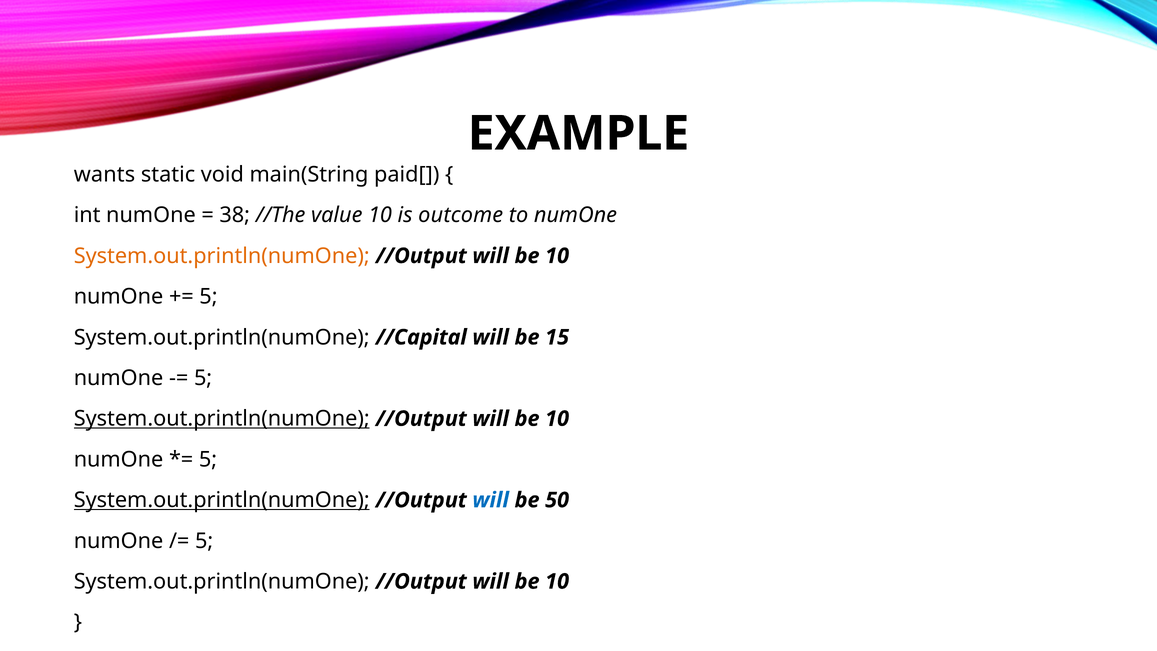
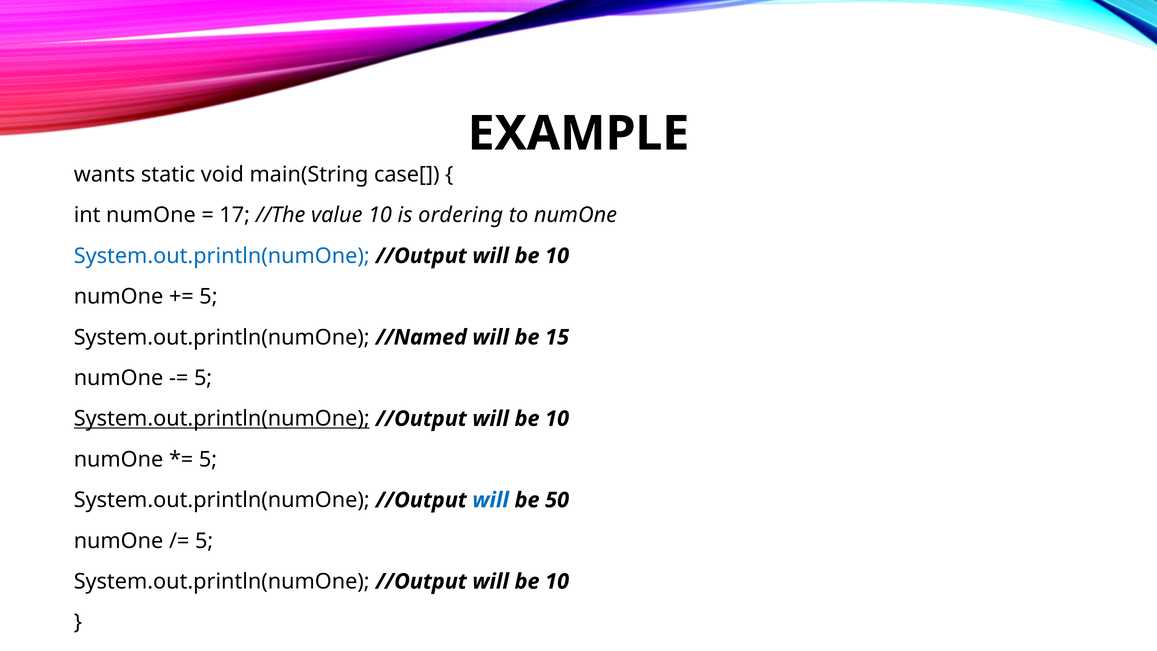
paid[: paid[ -> case[ (407, 174)
38: 38 -> 17 (235, 215)
outcome: outcome -> ordering (461, 215)
System.out.println(numOne colour: orange -> blue (222, 256)
//Capital: //Capital -> //Named (421, 337)
System.out.println(numOne underline: present -> none (222, 500)
